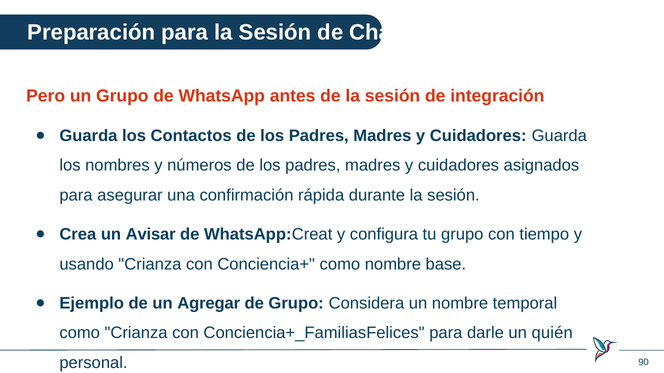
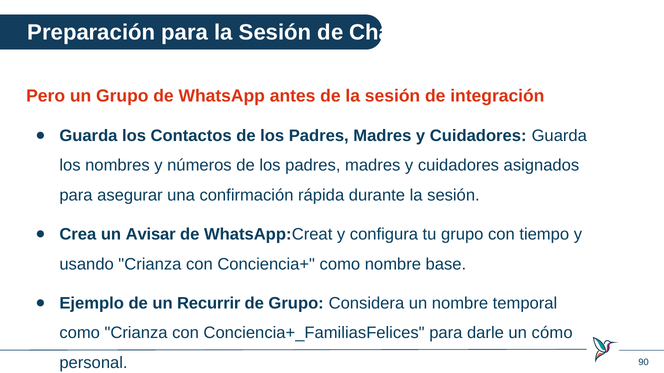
Agregar: Agregar -> Recurrir (209, 304)
quién: quién -> cómo (552, 333)
